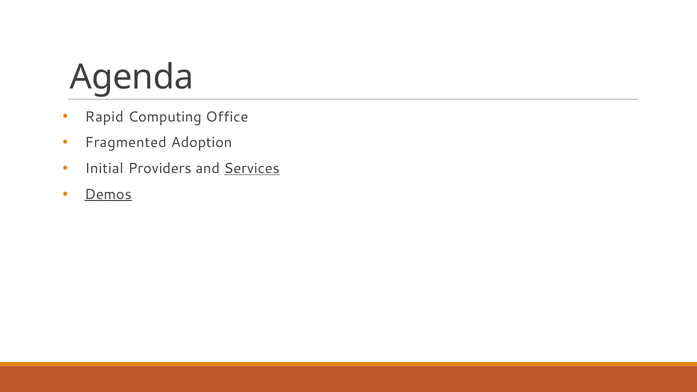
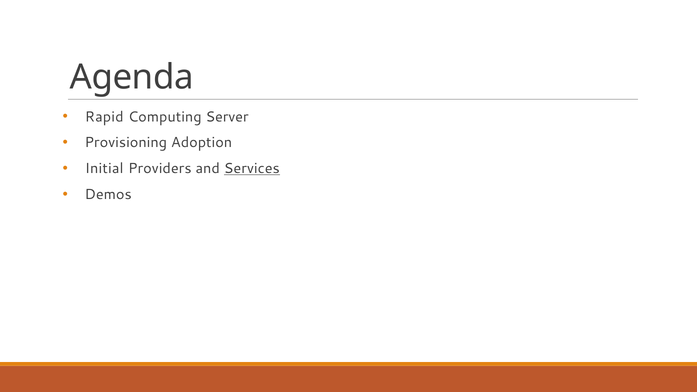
Office: Office -> Server (227, 117)
Fragmented: Fragmented -> Provisioning (126, 143)
Demos underline: present -> none (108, 194)
